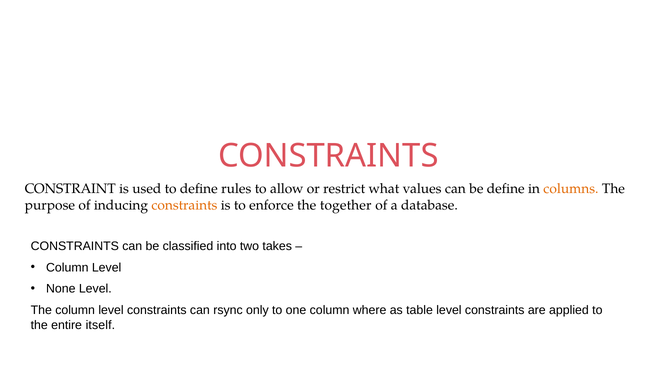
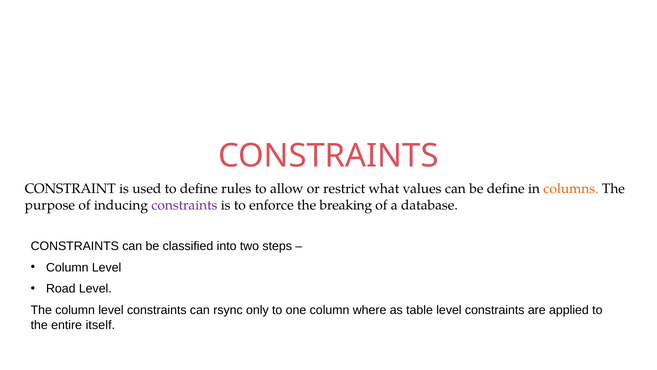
constraints colour: orange -> purple (184, 205)
together: together -> breaking (346, 205)
takes: takes -> steps (277, 246)
None: None -> Road (61, 289)
